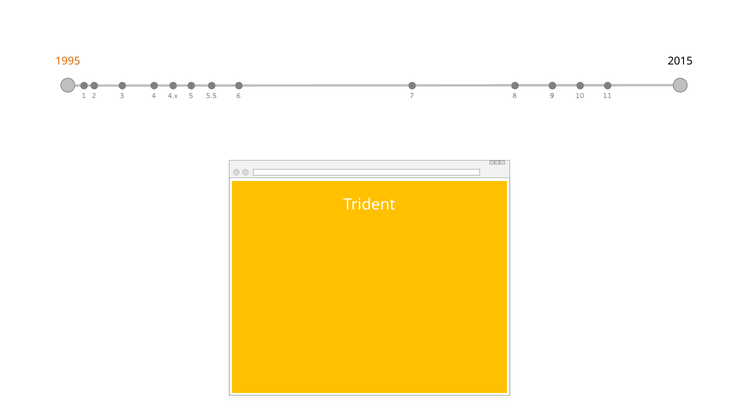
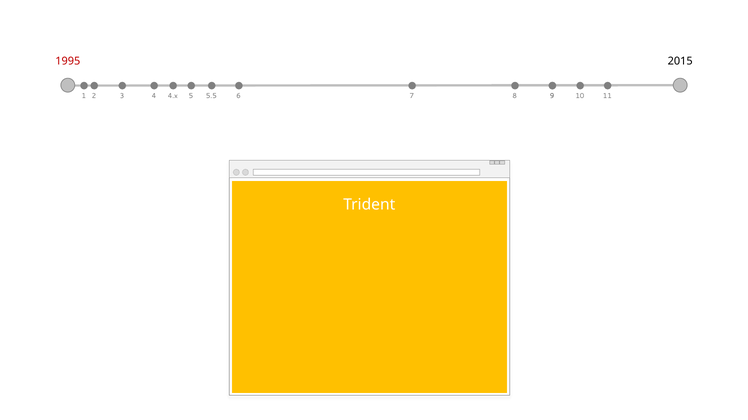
1995 colour: orange -> red (68, 61)
